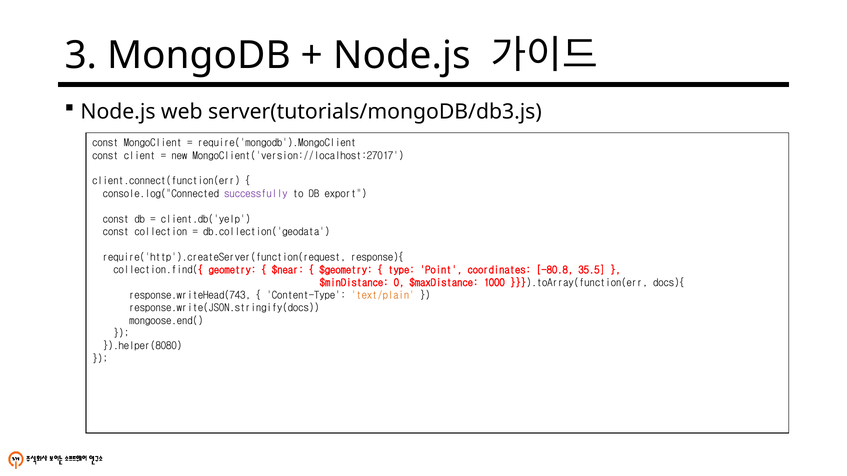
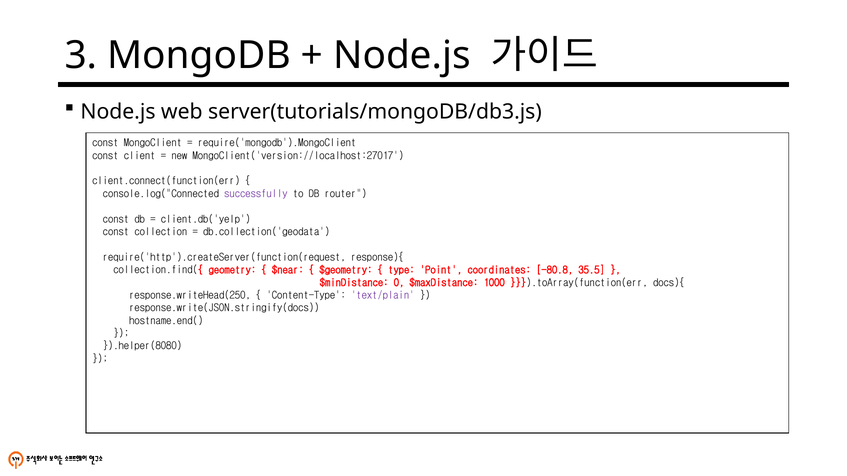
export: export -> router (346, 194)
response.writeHead(743: response.writeHead(743 -> response.writeHead(250 (190, 295)
text/plain colour: orange -> purple (383, 295)
mongoose.end(: mongoose.end( -> hostname.end( (166, 321)
